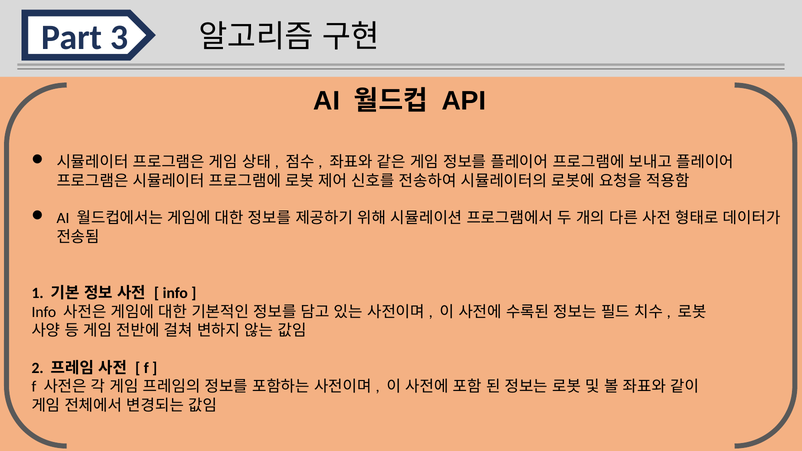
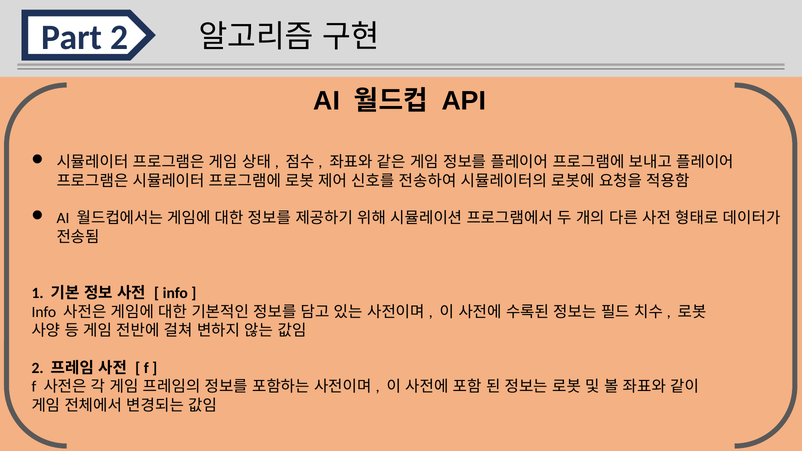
Part 3: 3 -> 2 (119, 37)
